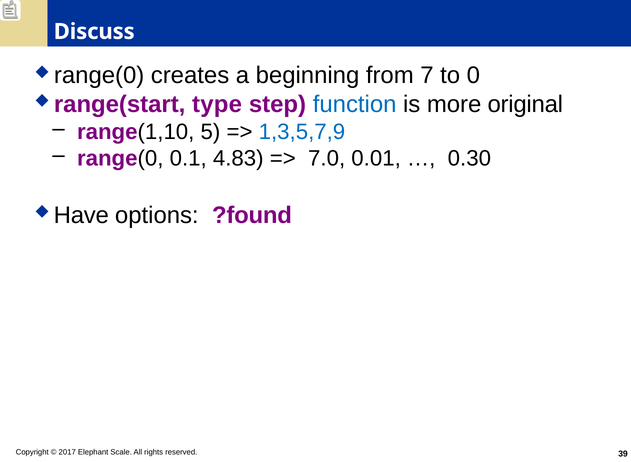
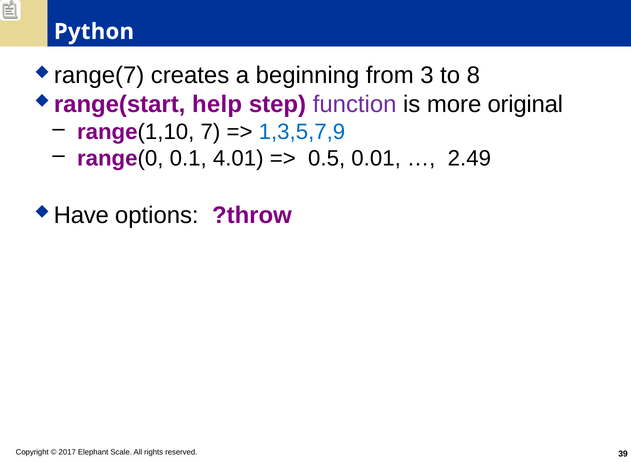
Discuss: Discuss -> Python (94, 32)
range(0: range(0 -> range(7 (99, 76)
7: 7 -> 3 (427, 76)
0: 0 -> 8 (473, 76)
type: type -> help (217, 104)
function colour: blue -> purple (355, 104)
5: 5 -> 7 (210, 132)
4.83: 4.83 -> 4.01 (238, 159)
7.0: 7.0 -> 0.5 (327, 159)
0.30: 0.30 -> 2.49 (469, 159)
?found: ?found -> ?throw (252, 215)
